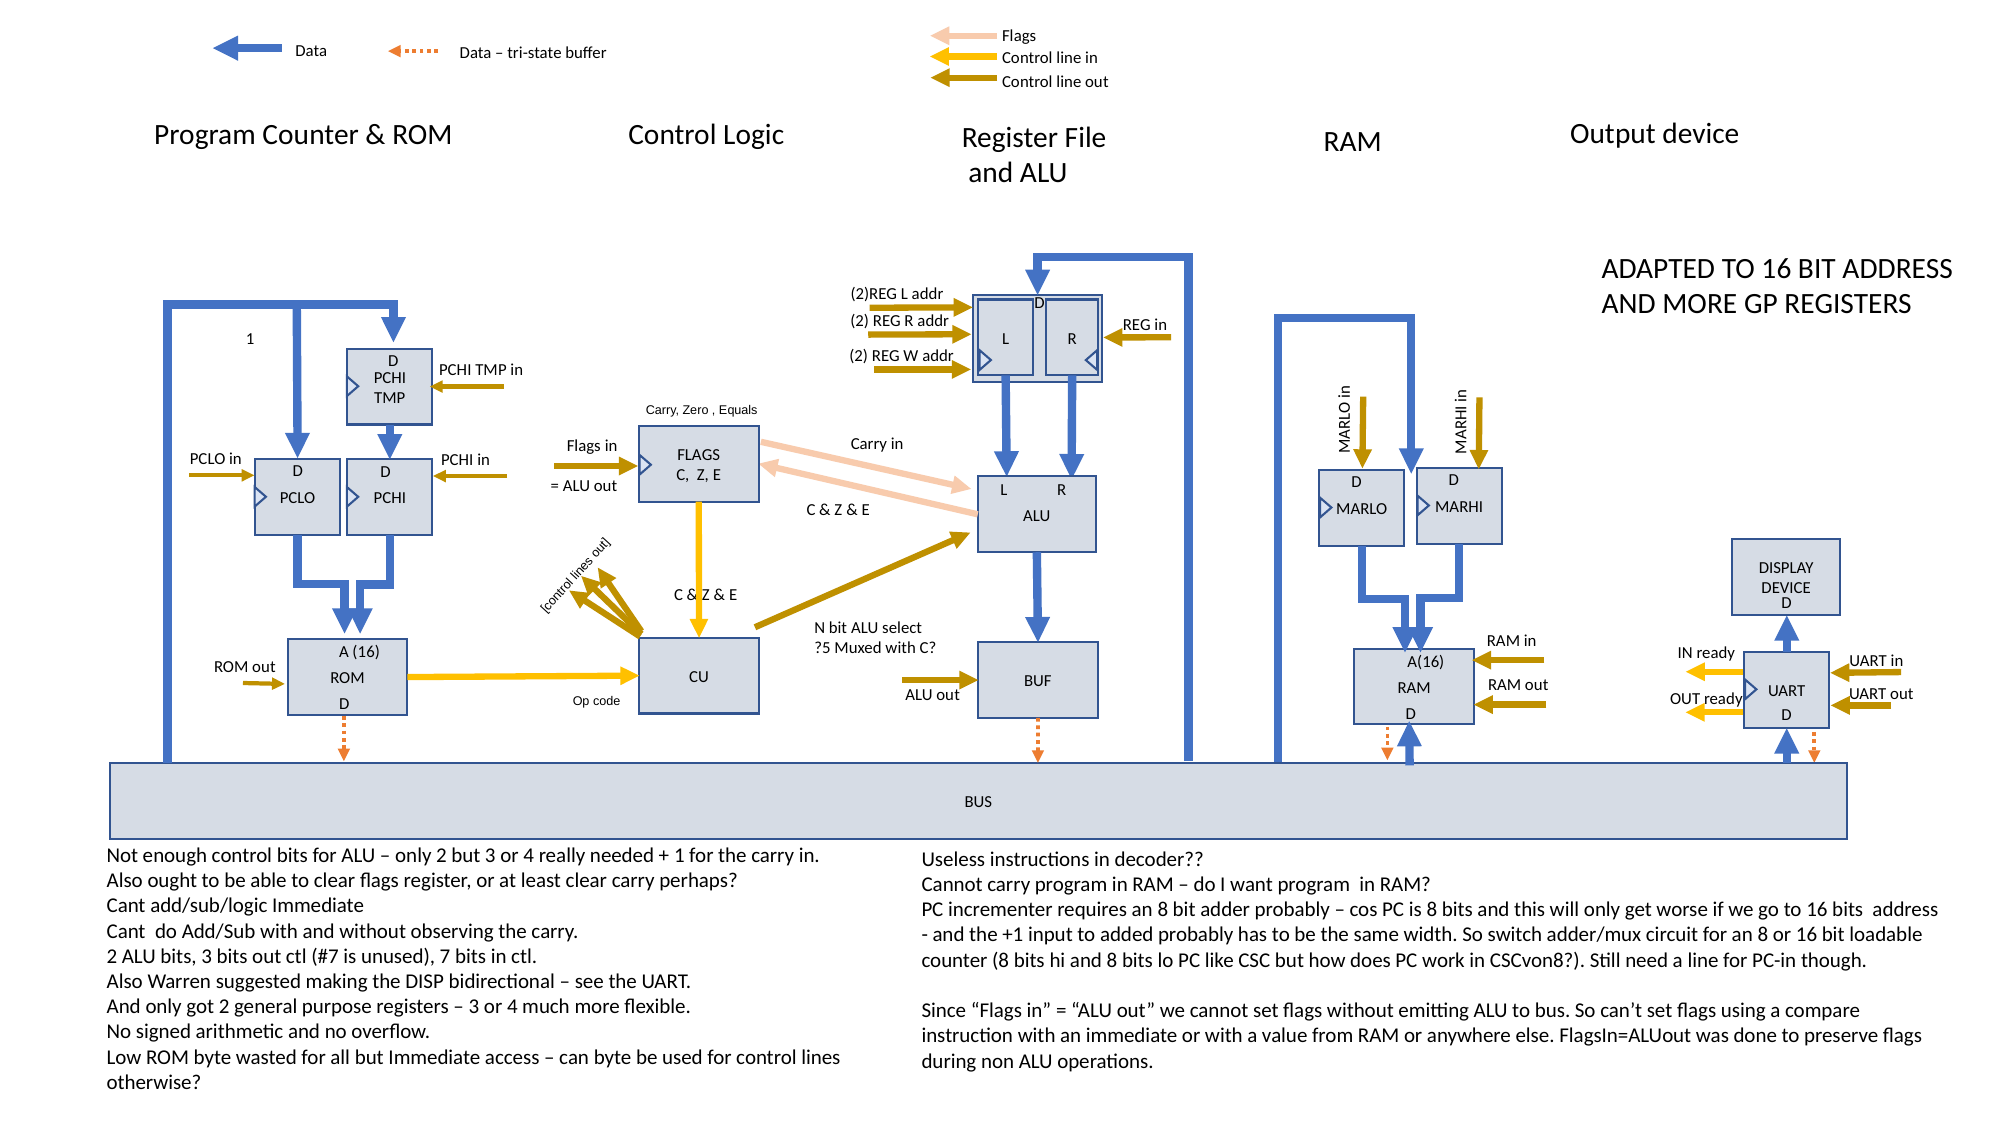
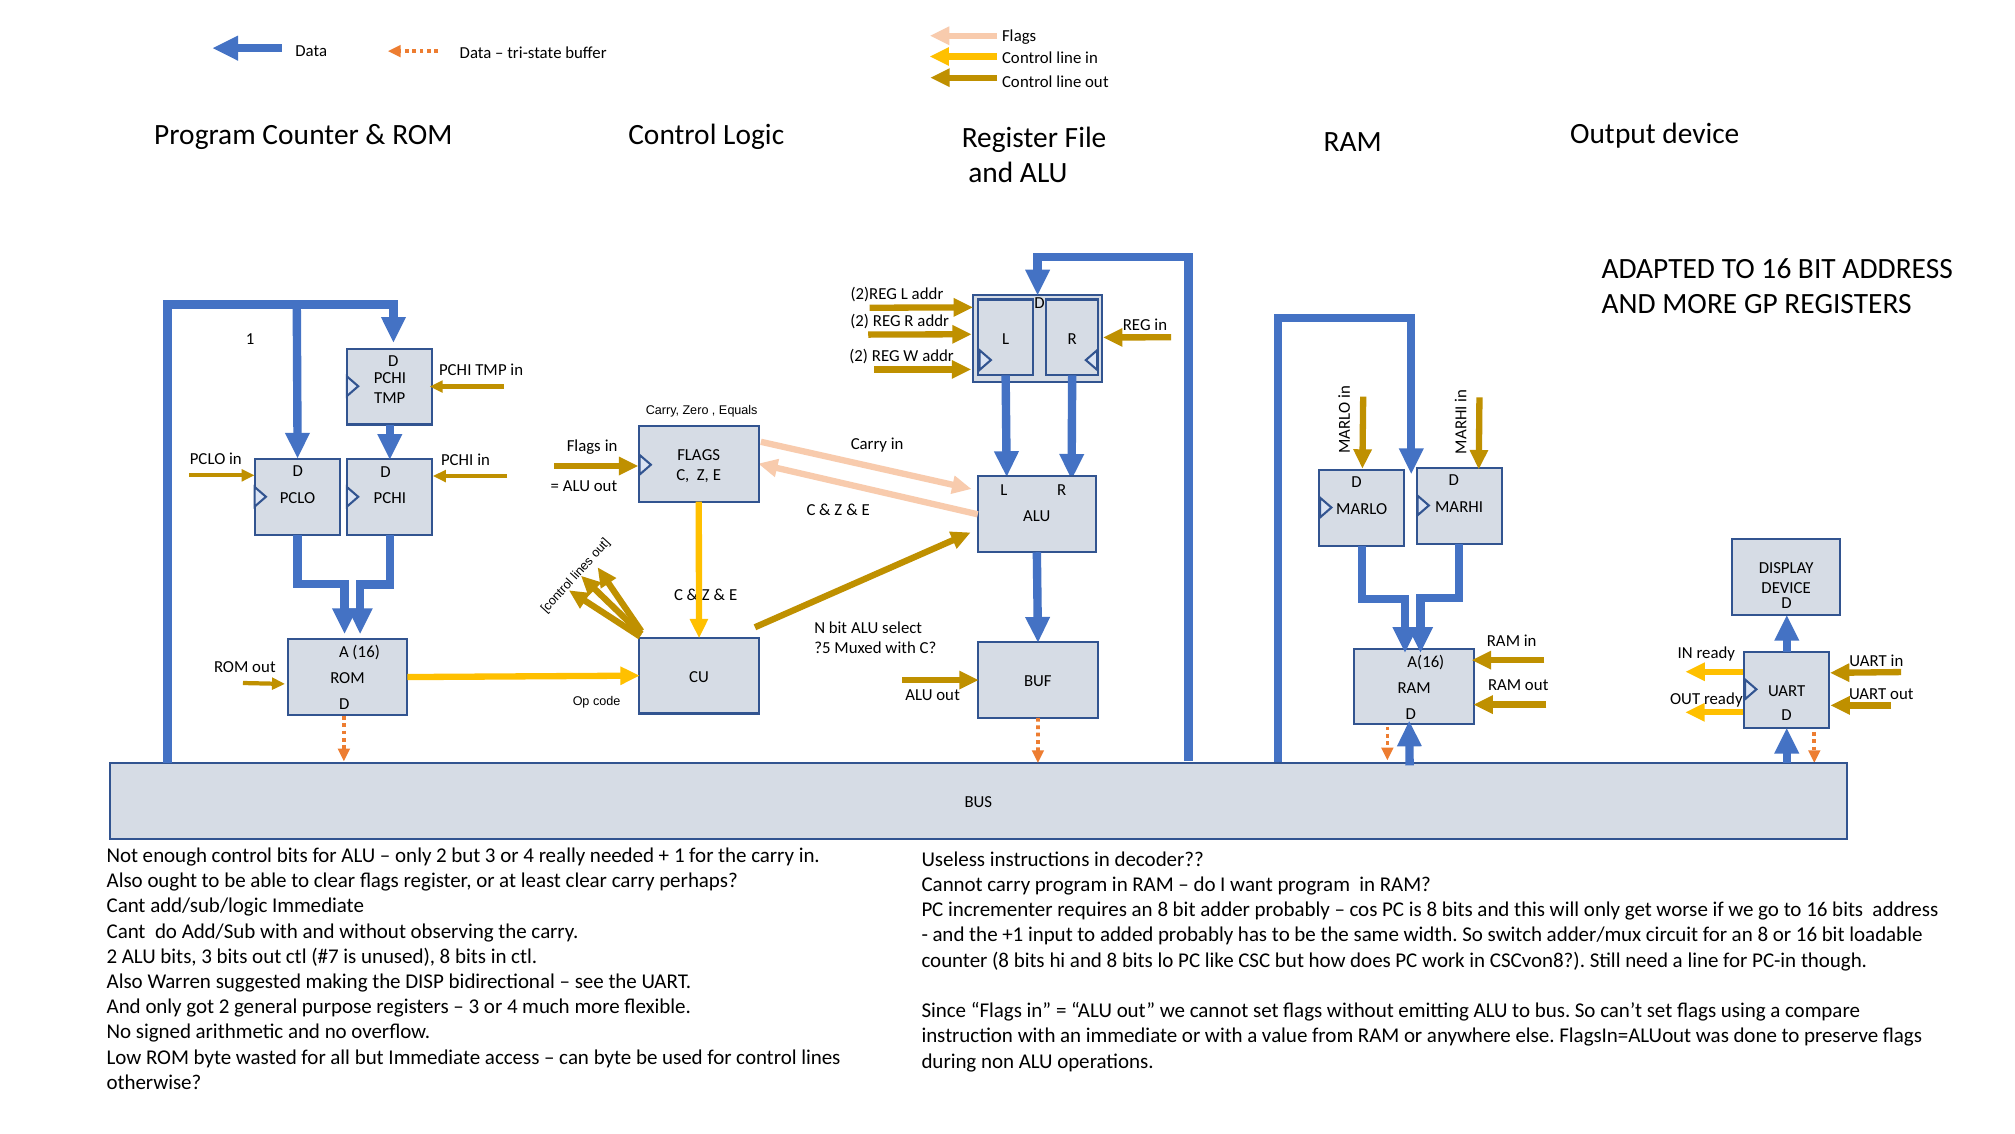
unused 7: 7 -> 8 (445, 956)
